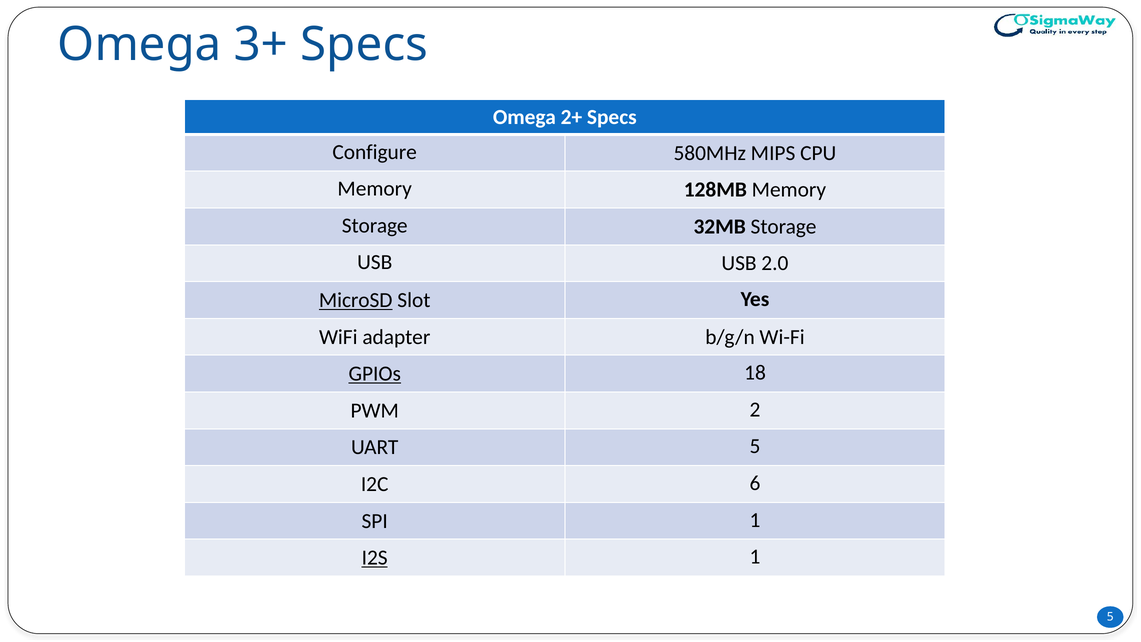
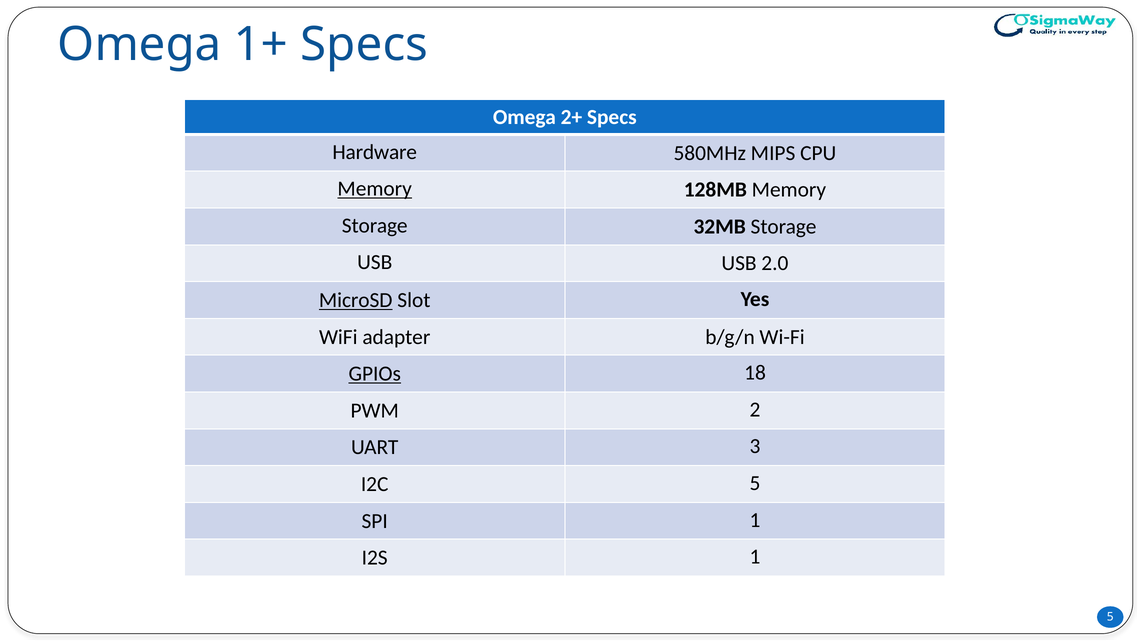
3+: 3+ -> 1+ (261, 45)
Configure: Configure -> Hardware (375, 152)
Memory underline: none -> present (375, 189)
5: 5 -> 3 (755, 446)
6: 6 -> 5 (755, 483)
I2S underline: present -> none (375, 558)
